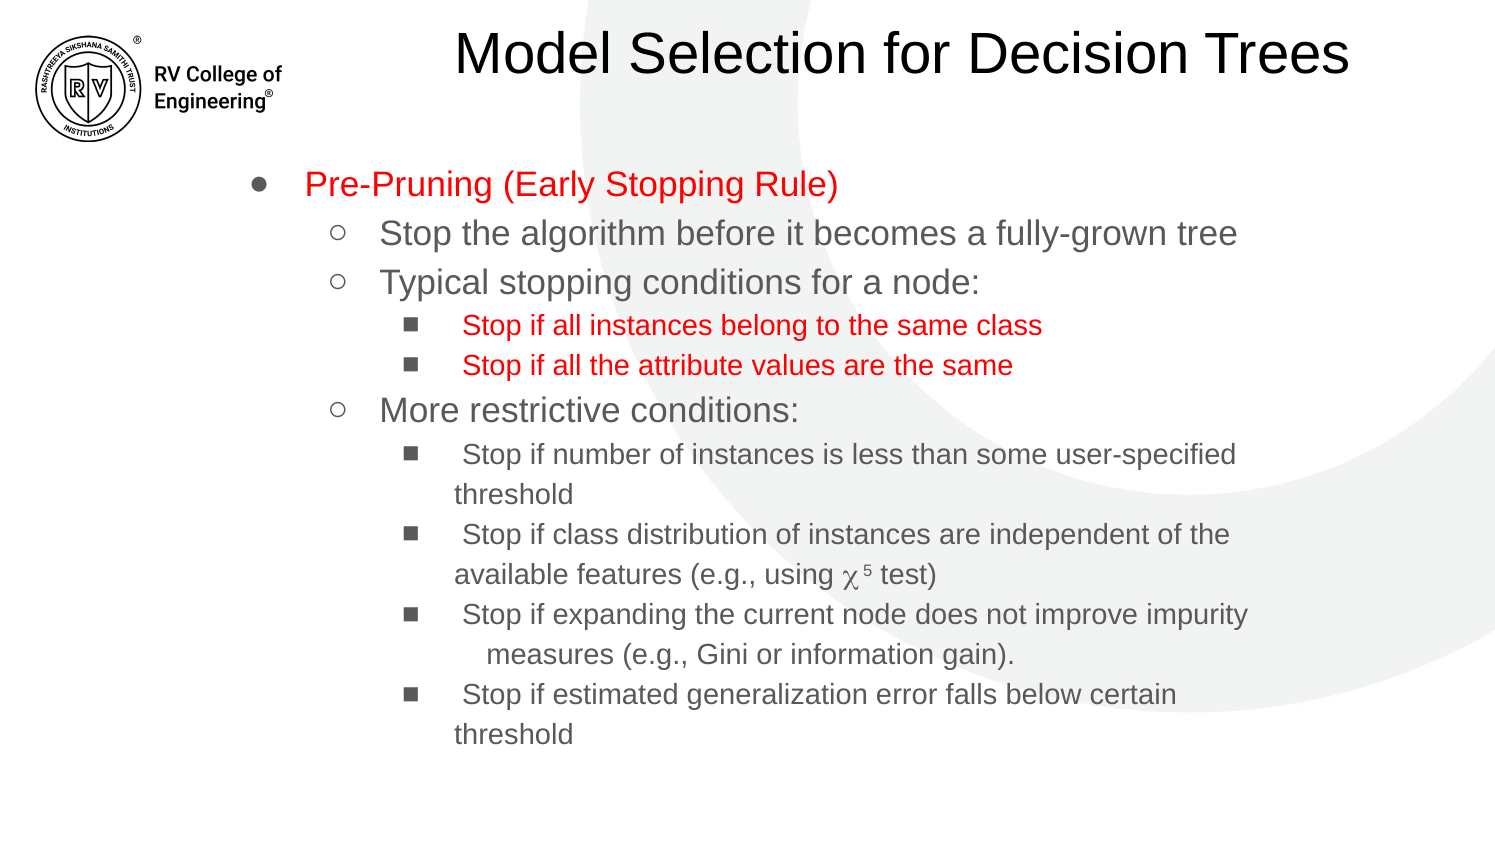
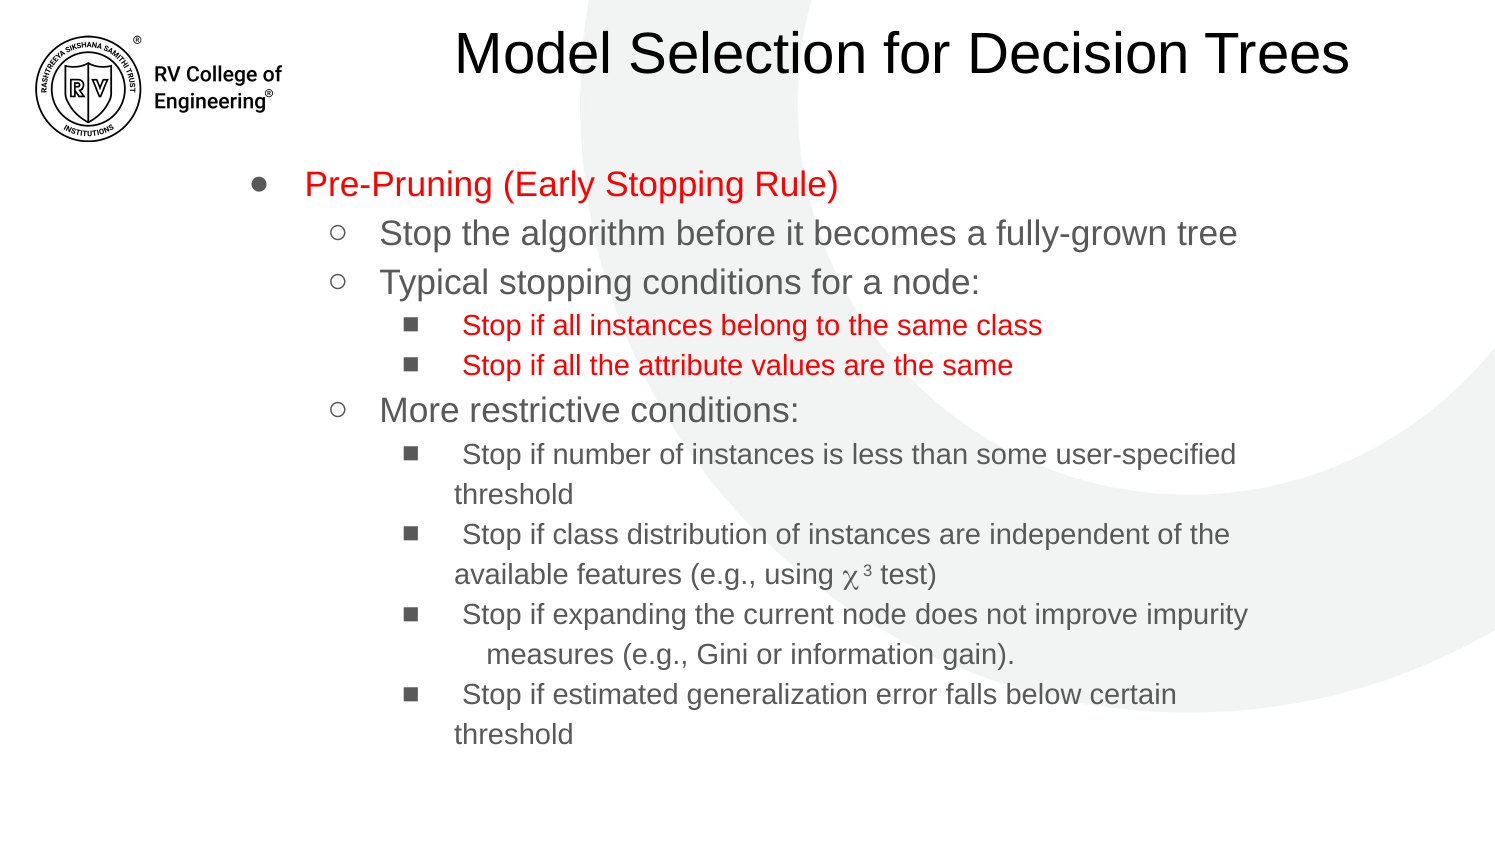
5: 5 -> 3 (868, 571)
